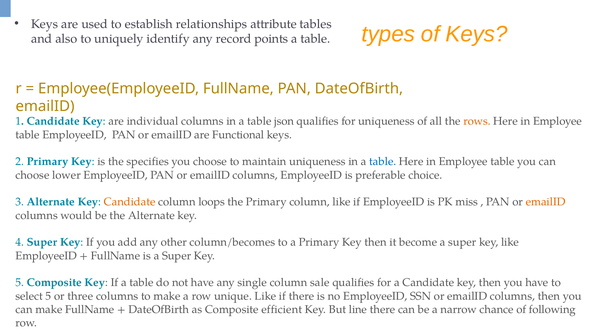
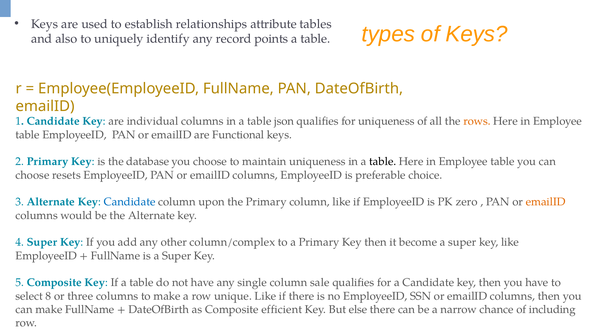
specifies: specifies -> database (148, 162)
table colour: blue -> black (383, 162)
lower: lower -> resets (66, 175)
Candidate colour: orange -> blue (130, 202)
loops: loops -> upon (212, 202)
miss: miss -> zero (467, 202)
column/becomes: column/becomes -> column/complex (232, 243)
select 5: 5 -> 8 (48, 296)
line: line -> else (358, 310)
following: following -> including (552, 310)
